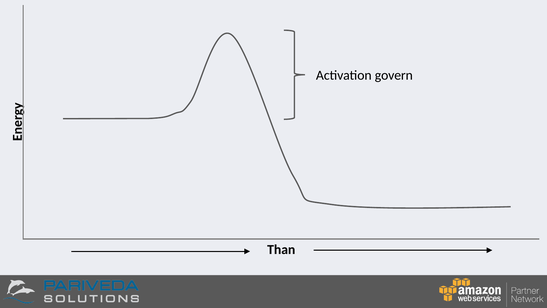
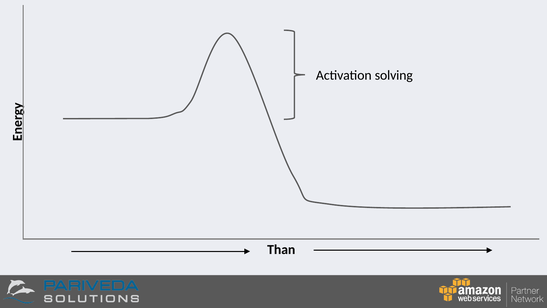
govern: govern -> solving (394, 75)
